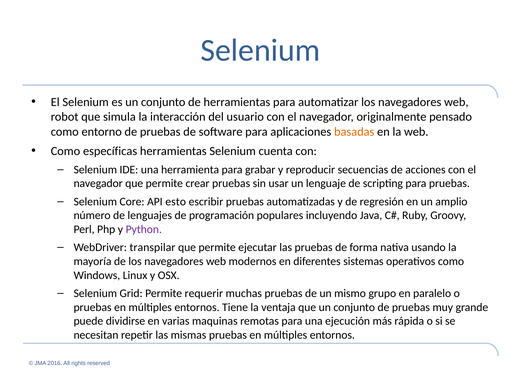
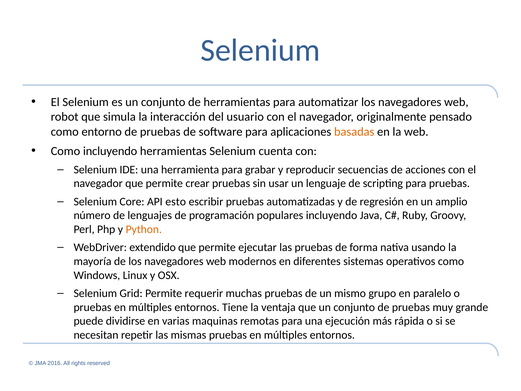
Como específicas: específicas -> incluyendo (110, 151)
Python colour: purple -> orange (144, 229)
transpilar: transpilar -> extendido (153, 247)
